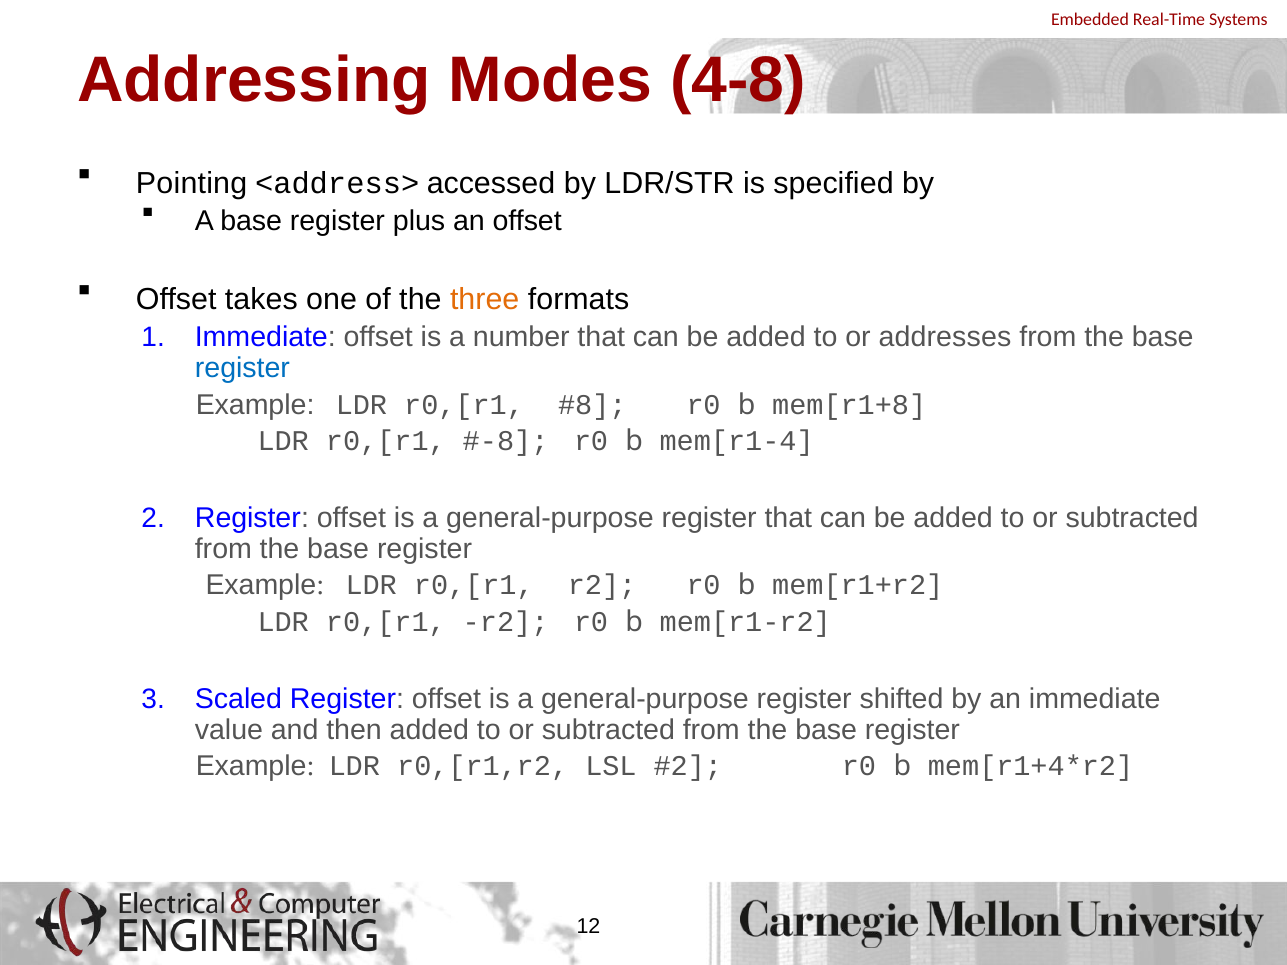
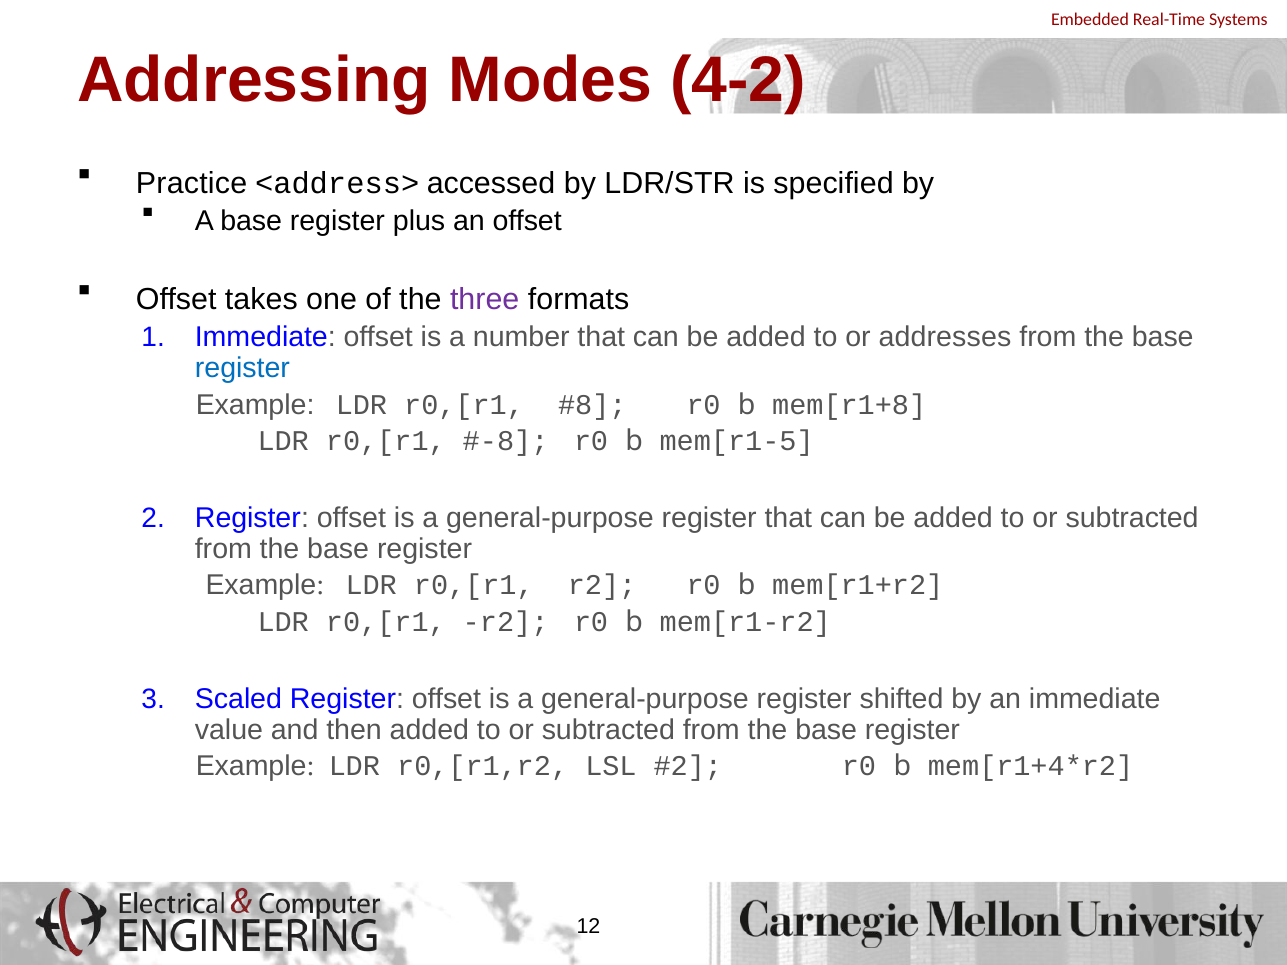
4-8: 4-8 -> 4-2 (738, 81)
Pointing: Pointing -> Practice (192, 184)
three colour: orange -> purple (485, 300)
mem[r1-4: mem[r1-4 -> mem[r1-5 (737, 441)
